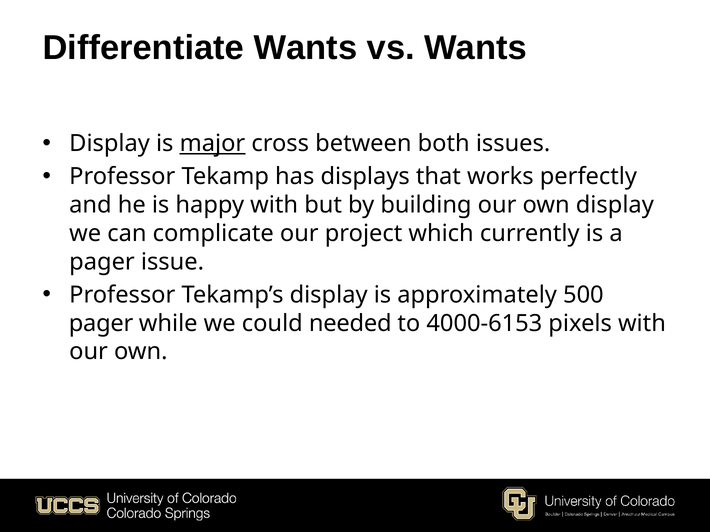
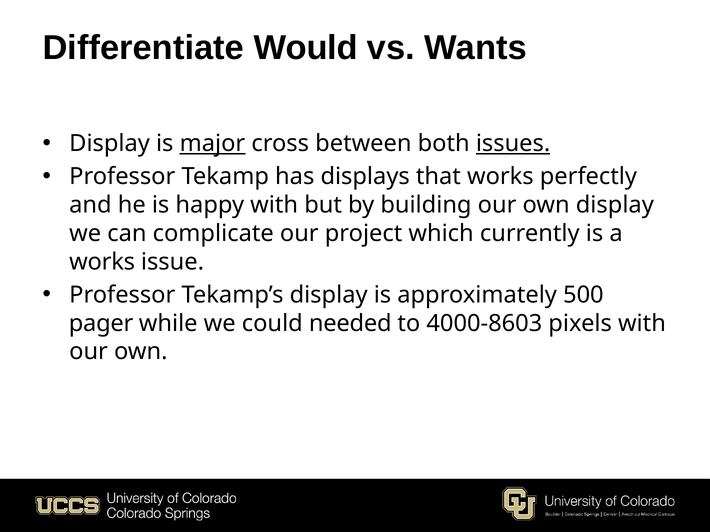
Differentiate Wants: Wants -> Would (306, 48)
issues underline: none -> present (513, 144)
pager: pager -> works (102, 262)
4000-6153: 4000-6153 -> 4000-8603 (484, 324)
